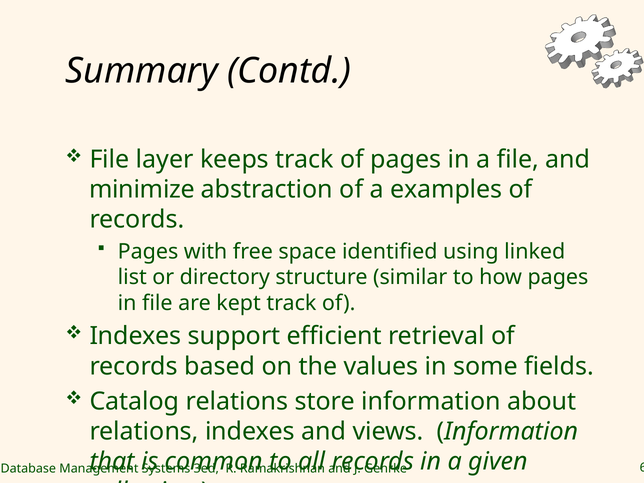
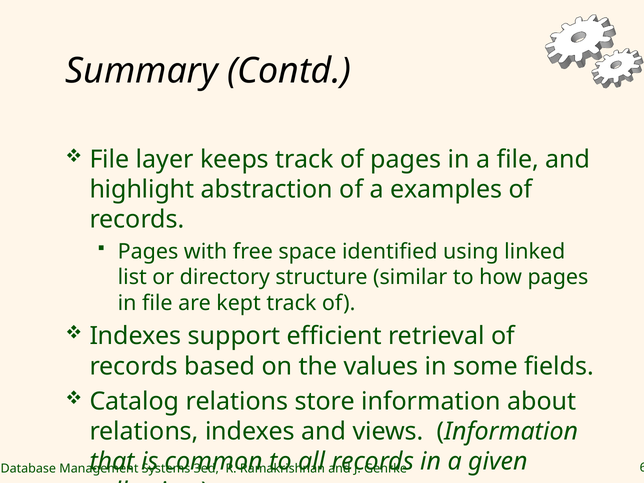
minimize: minimize -> highlight (142, 189)
